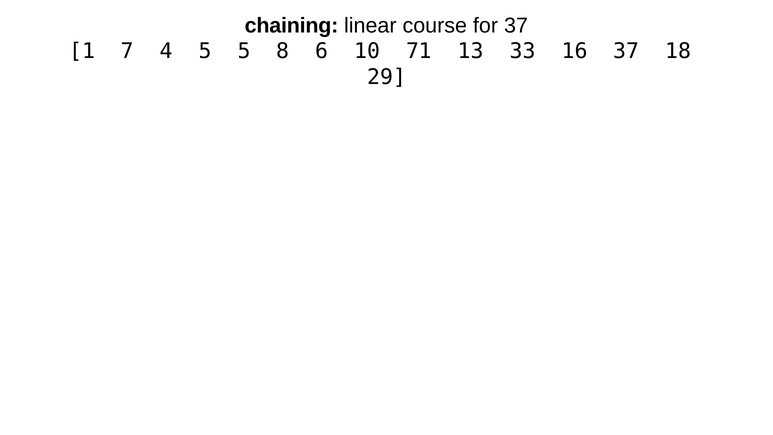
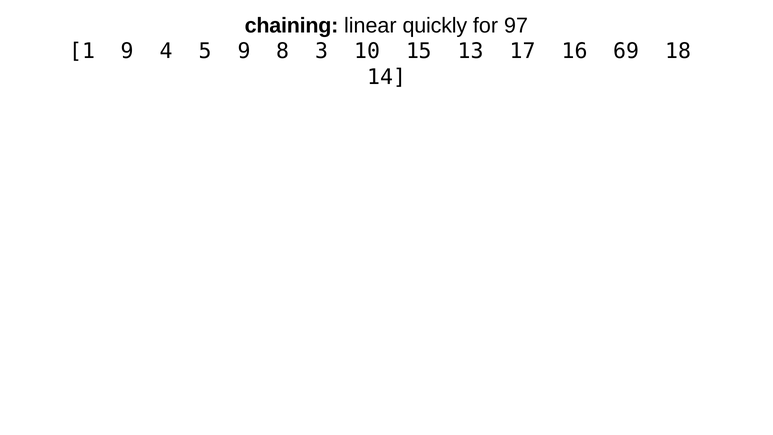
course: course -> quickly (435, 25)
for 37: 37 -> 97 (516, 25)
1 7: 7 -> 9 (127, 51)
5 5: 5 -> 9 (244, 51)
6: 6 -> 3 (322, 51)
71: 71 -> 15 (419, 51)
33: 33 -> 17 (523, 51)
16 37: 37 -> 69 (626, 51)
29: 29 -> 14 (387, 77)
